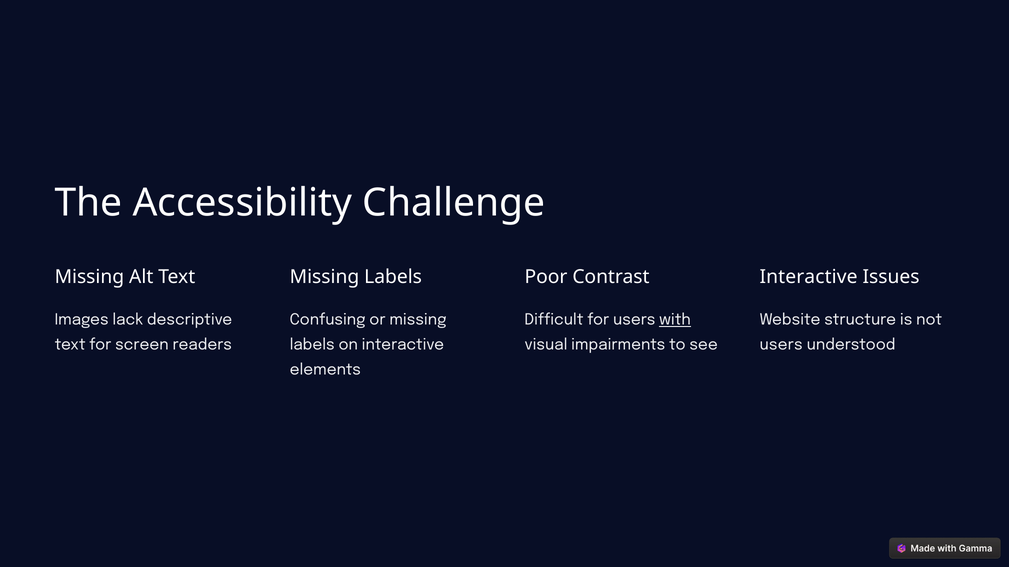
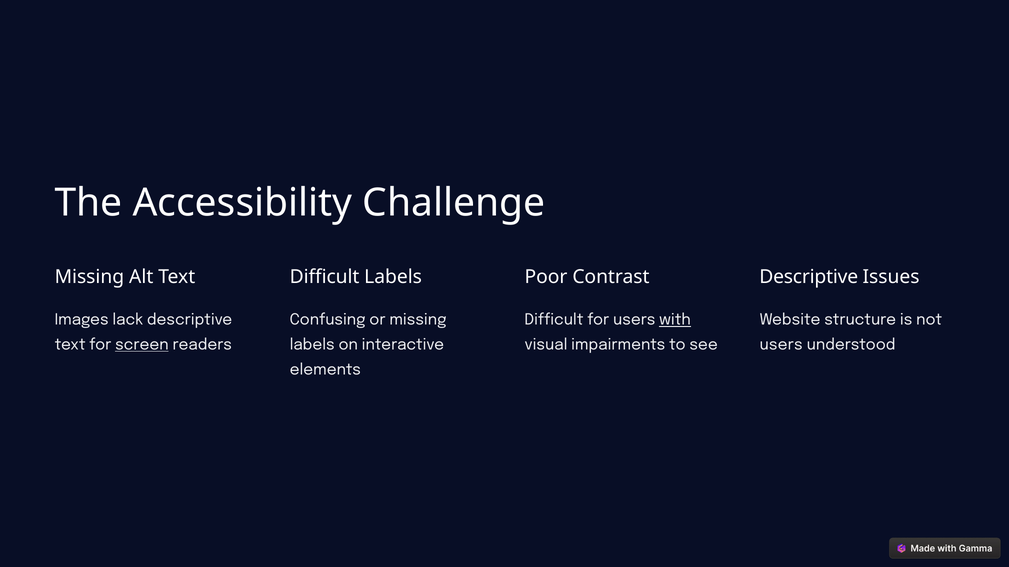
Missing: Missing -> Difficult (325, 277)
Interactive: Interactive -> Descriptive (809, 277)
screen underline: none -> present (142, 345)
